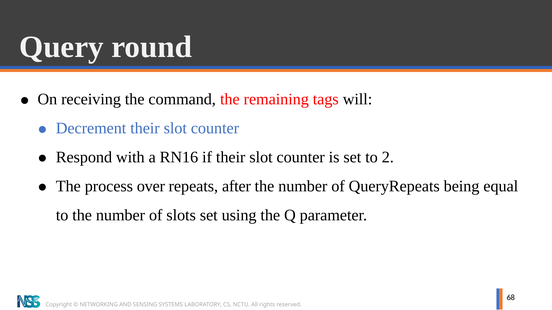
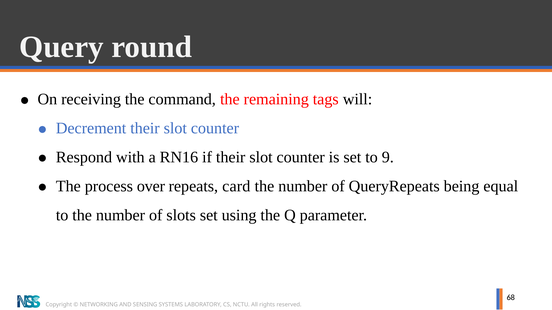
2: 2 -> 9 (388, 157)
after: after -> card (236, 186)
